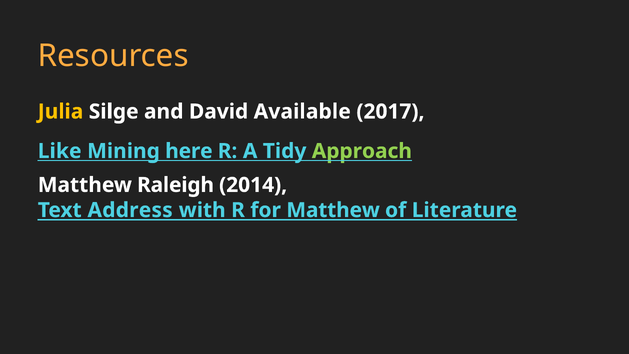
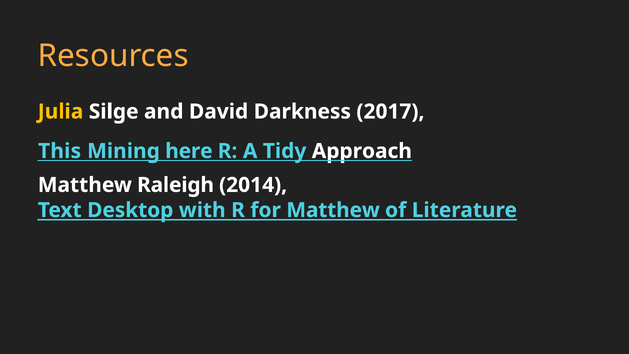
Available: Available -> Darkness (302, 112)
Like: Like -> This (60, 151)
Approach colour: light green -> white (362, 151)
Address: Address -> Desktop (130, 210)
